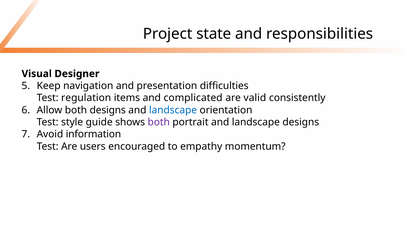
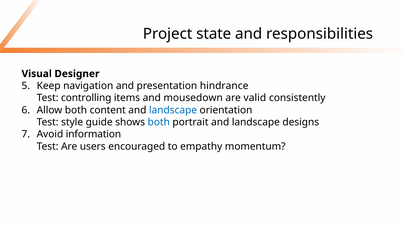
difficulties: difficulties -> hindrance (224, 86)
regulation: regulation -> controlling (86, 98)
complicated: complicated -> mousedown (193, 98)
both designs: designs -> content (108, 110)
both colour: purple -> blue (159, 122)
